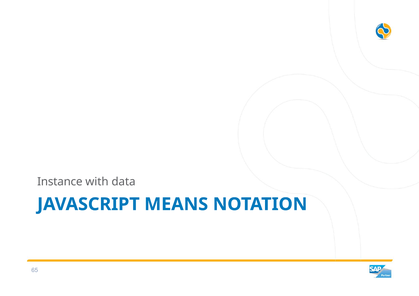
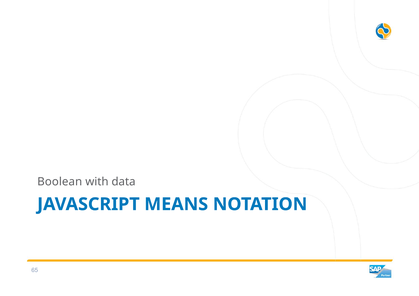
Instance: Instance -> Boolean (60, 182)
